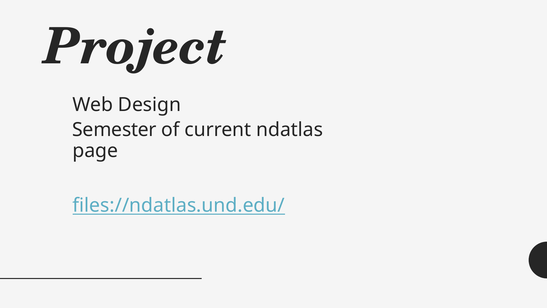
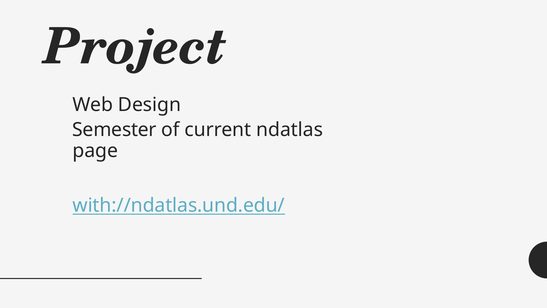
files://ndatlas.und.edu/: files://ndatlas.und.edu/ -> with://ndatlas.und.edu/ (179, 205)
